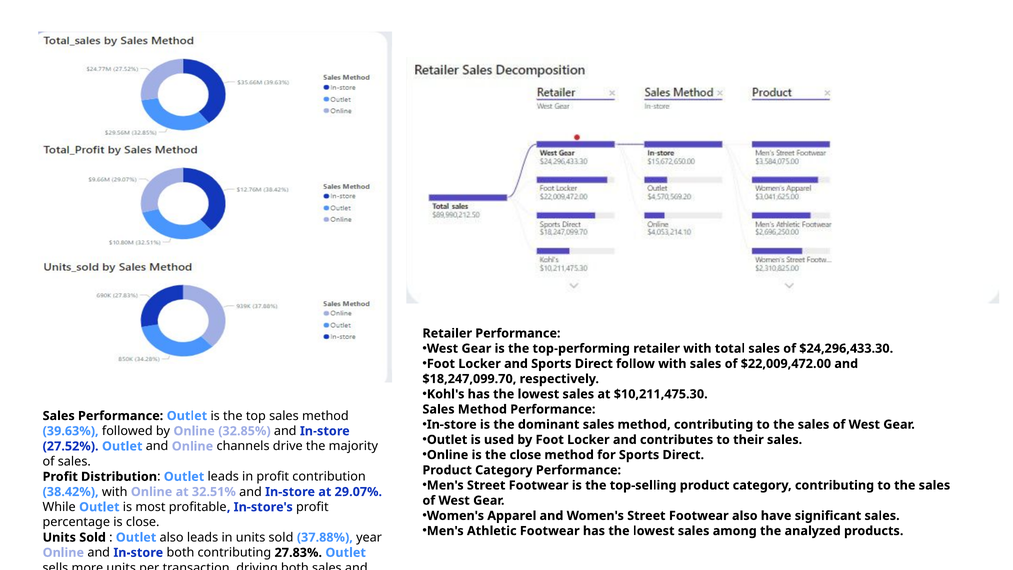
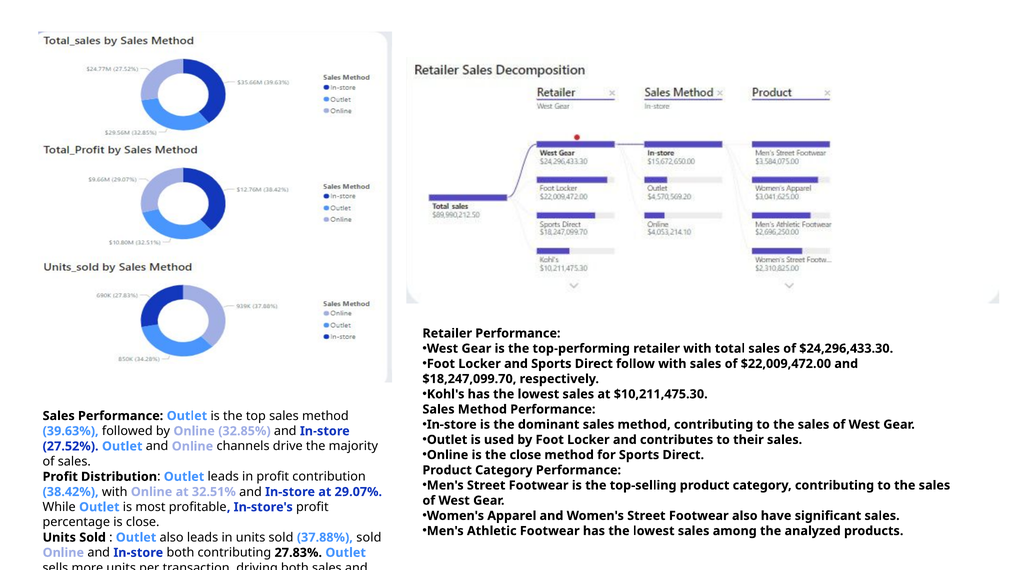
37.88% year: year -> sold (369, 537)
